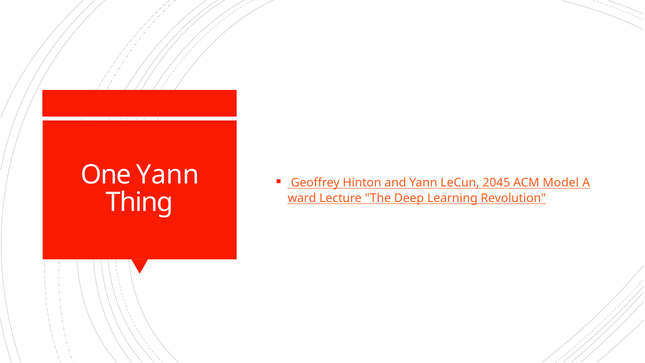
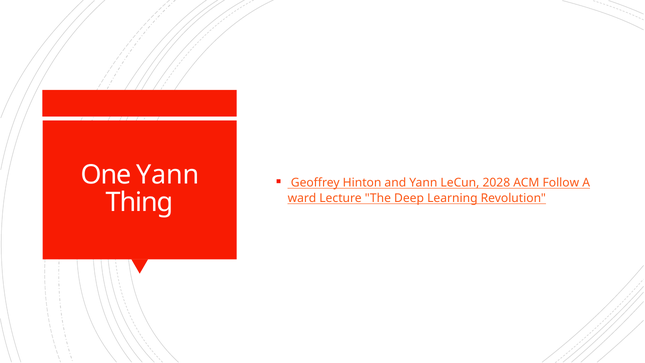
2045: 2045 -> 2028 (496, 183)
Model: Model -> Follow (561, 183)
